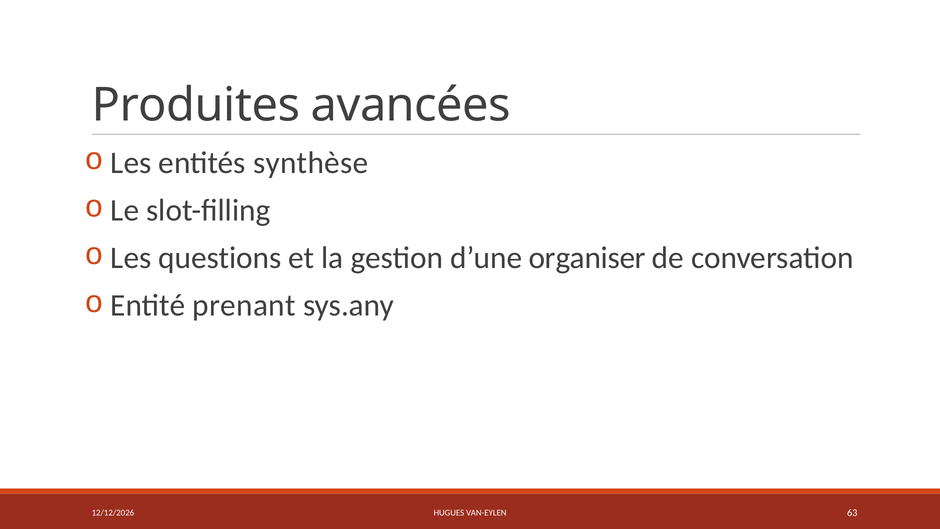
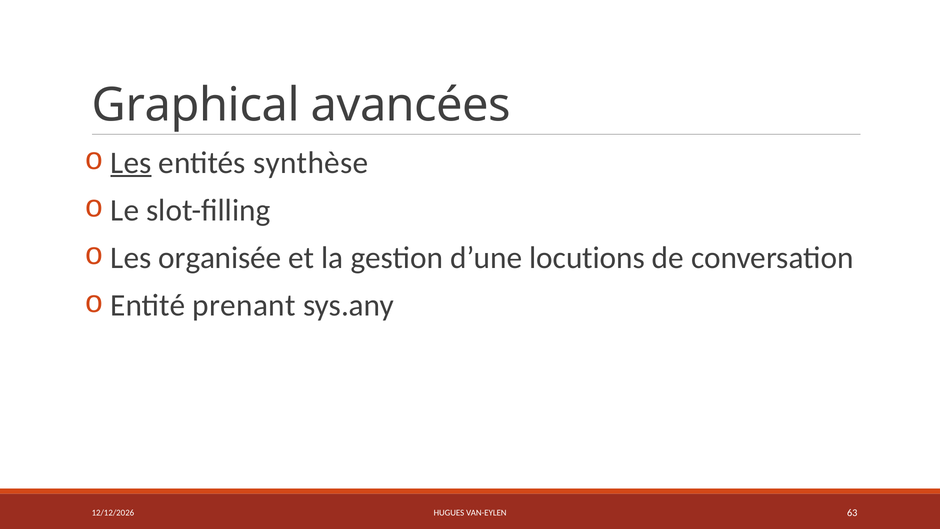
Produites: Produites -> Graphical (196, 105)
Les underline: none -> present (131, 163)
questions: questions -> organisée (220, 258)
organiser: organiser -> locutions (587, 258)
